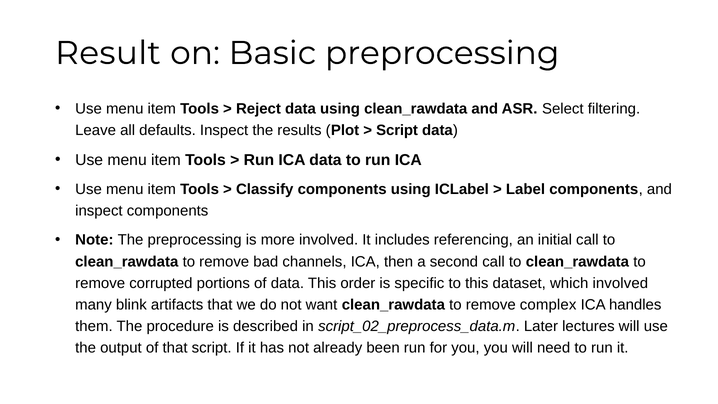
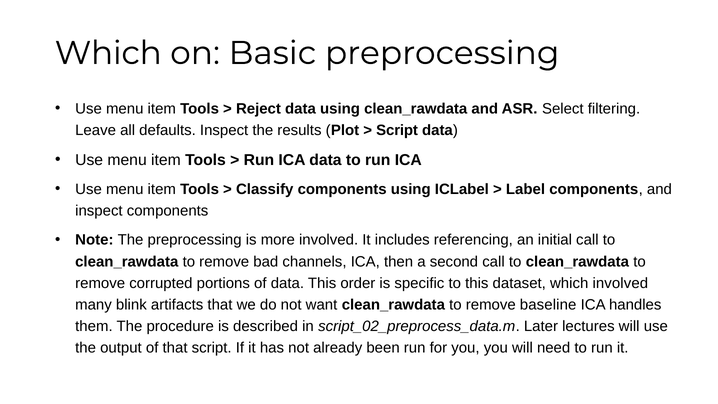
Result: Result -> Which (108, 53)
complex: complex -> baseline (548, 305)
